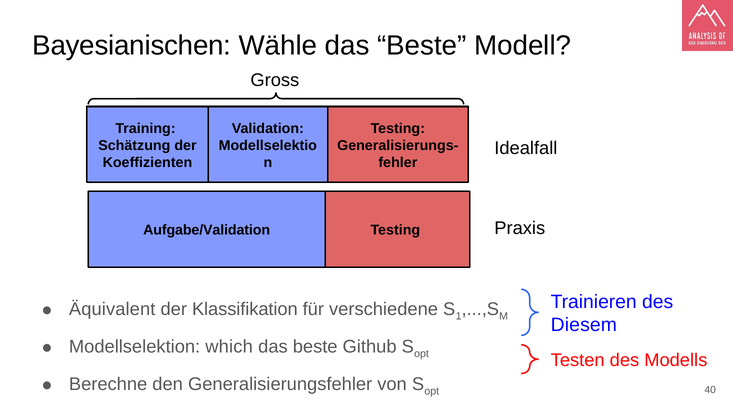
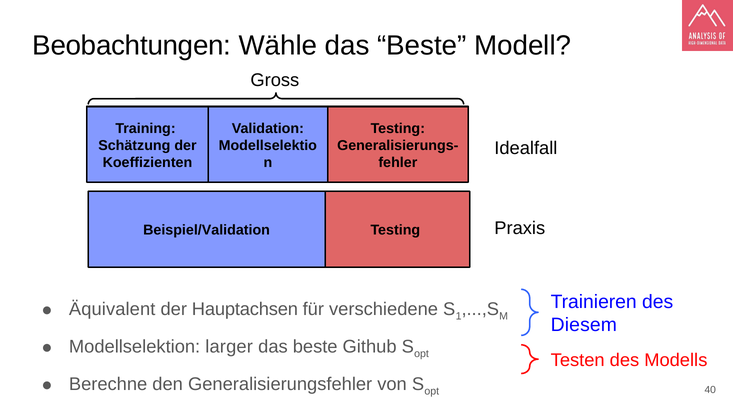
Bayesianischen: Bayesianischen -> Beobachtungen (132, 46)
Aufgabe/Validation: Aufgabe/Validation -> Beispiel/Validation (207, 230)
Klassifikation: Klassifikation -> Hauptachsen (245, 309)
which: which -> larger (229, 347)
